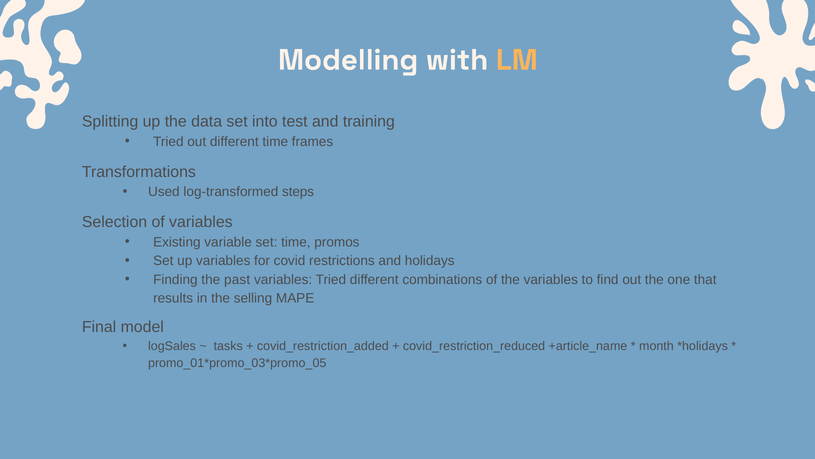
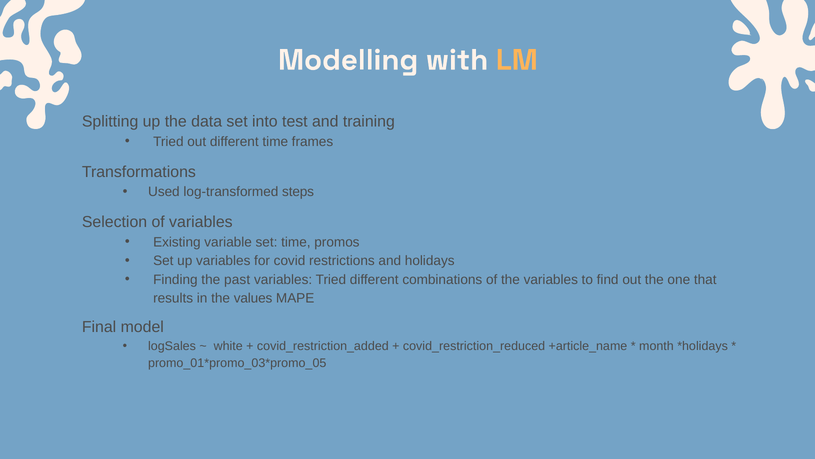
selling: selling -> values (253, 298)
tasks: tasks -> white (228, 346)
